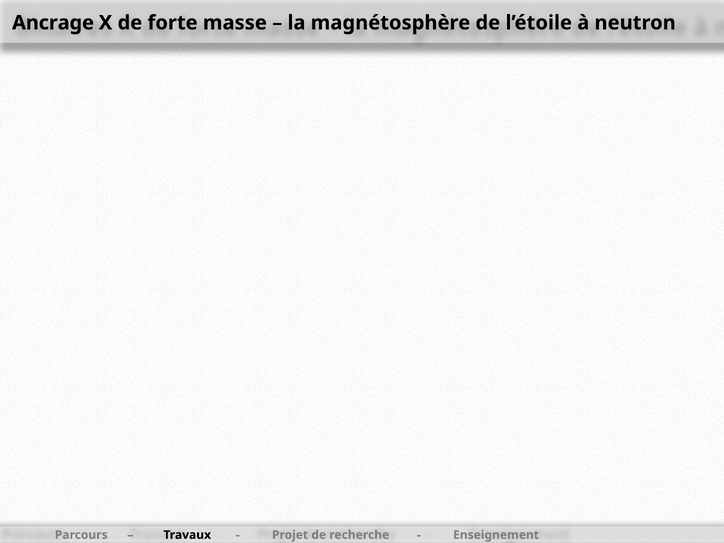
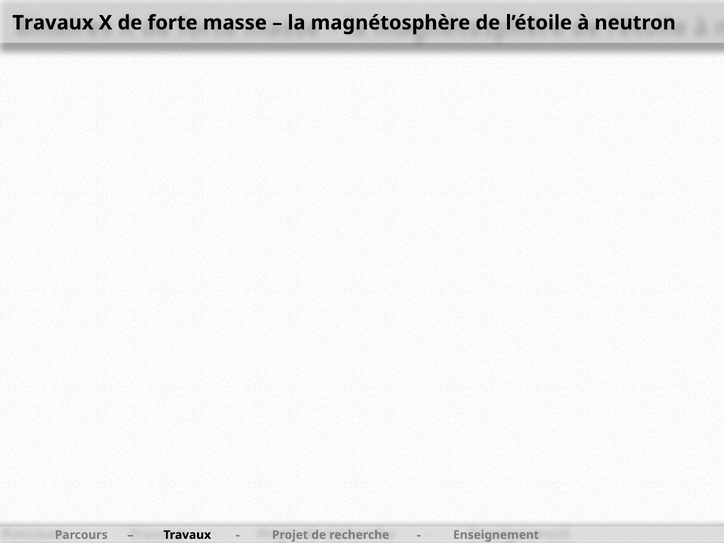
Ancrage: Ancrage -> Travaux (53, 23)
